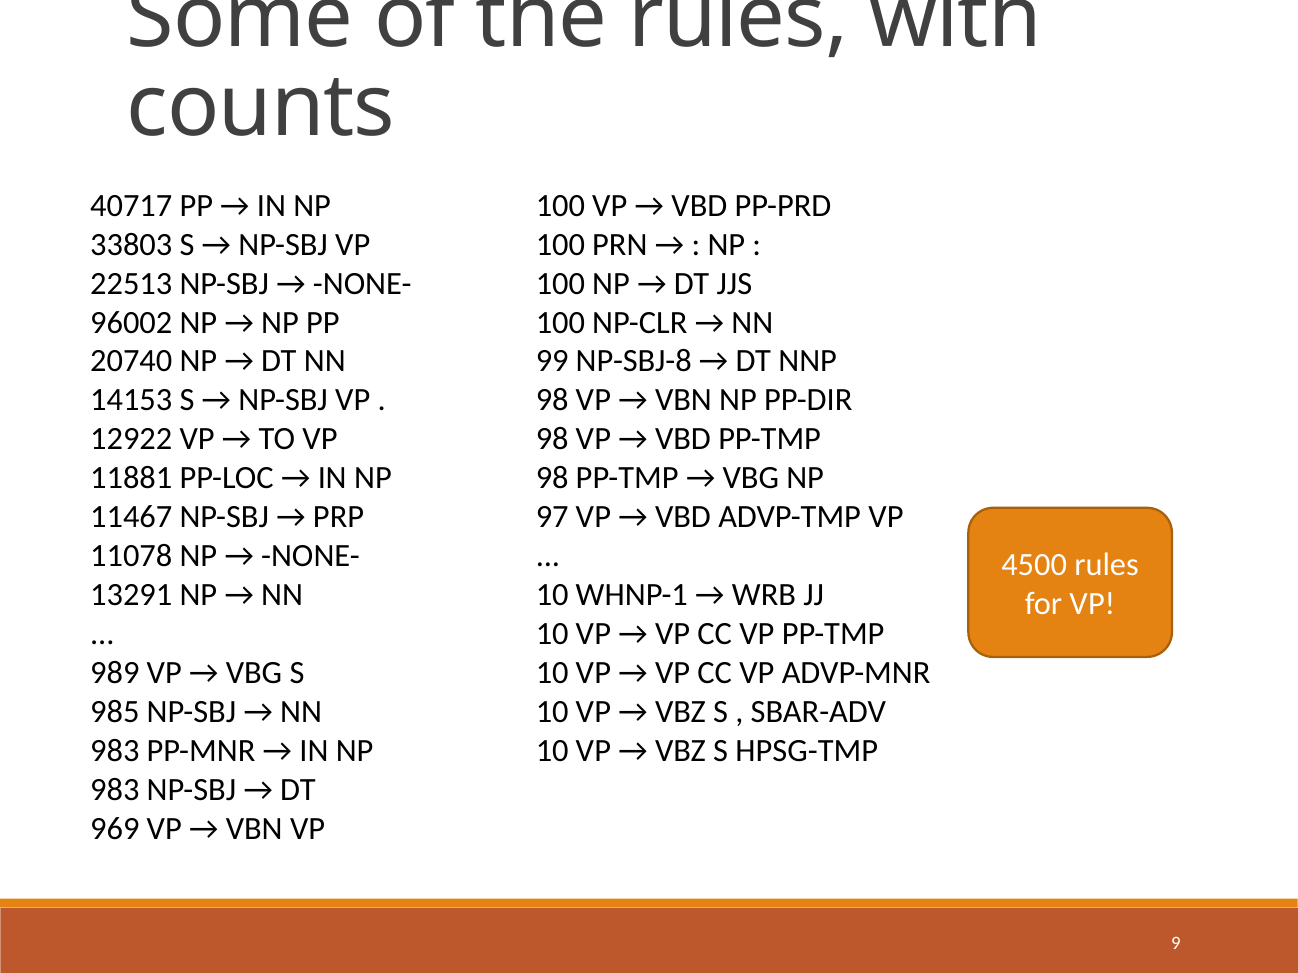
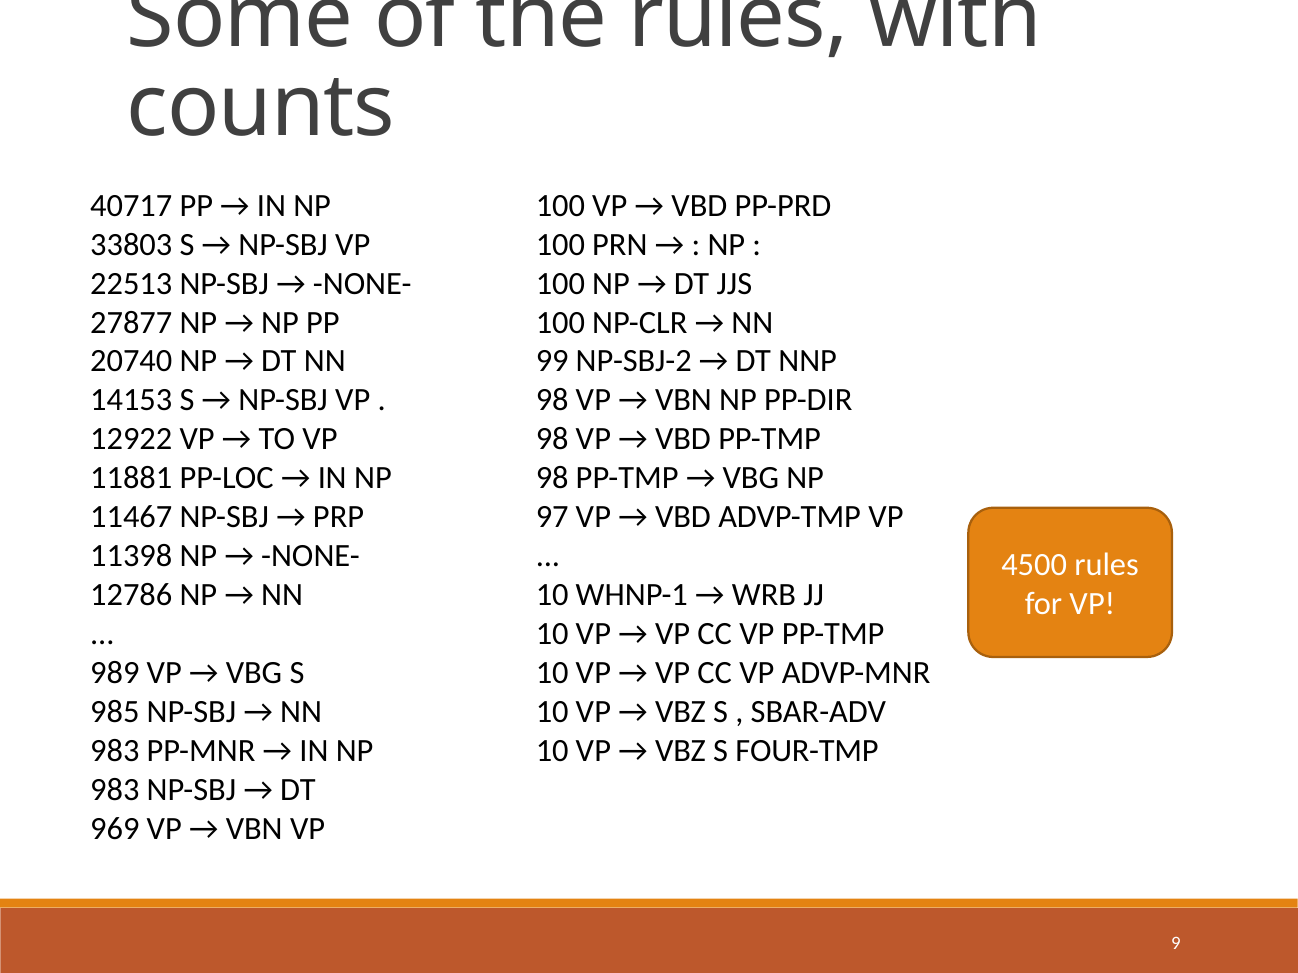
96002: 96002 -> 27877 (131, 323)
NP-SBJ-8: NP-SBJ-8 -> NP-SBJ-2 (634, 361)
11078: 11078 -> 11398 (131, 556)
13291: 13291 -> 12786 (131, 595)
HPSG-TMP: HPSG-TMP -> FOUR-TMP (807, 751)
